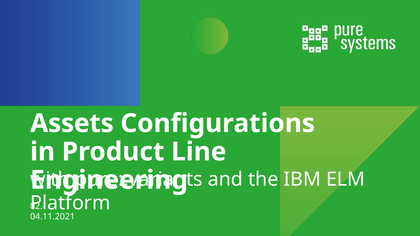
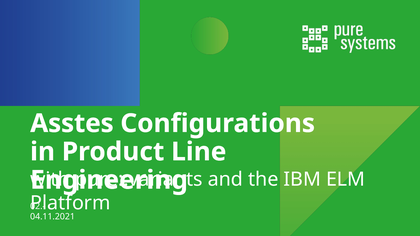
Assets: Assets -> Asstes (72, 124)
